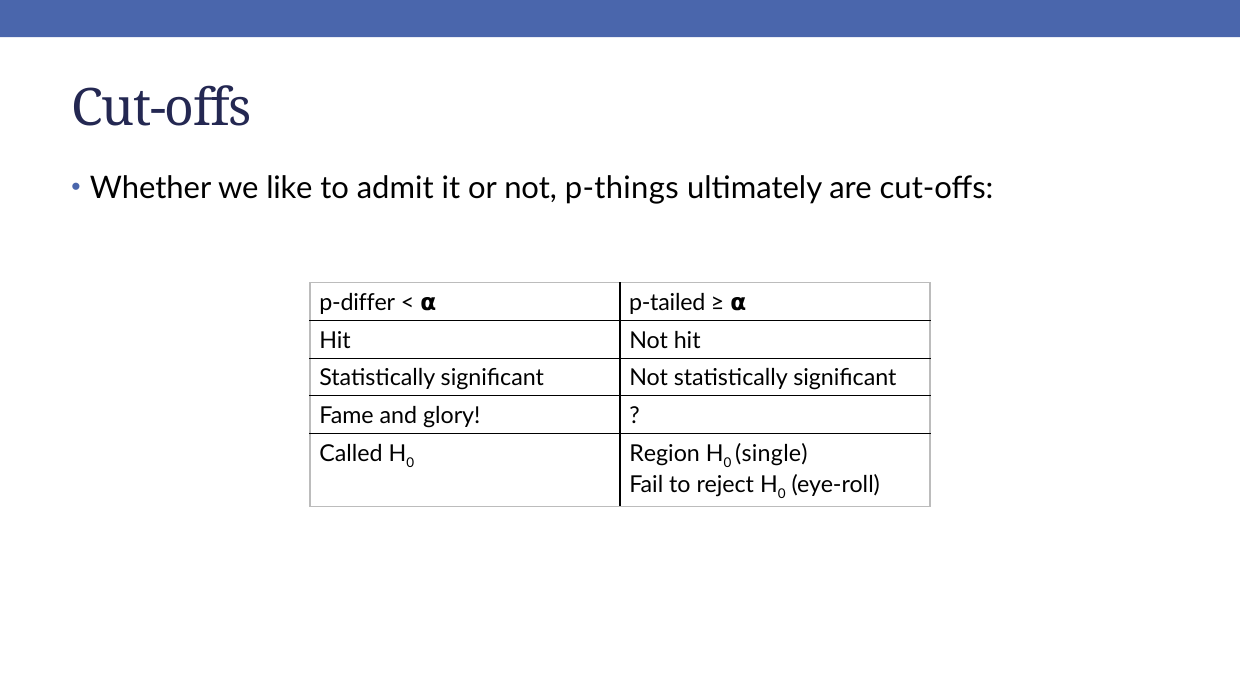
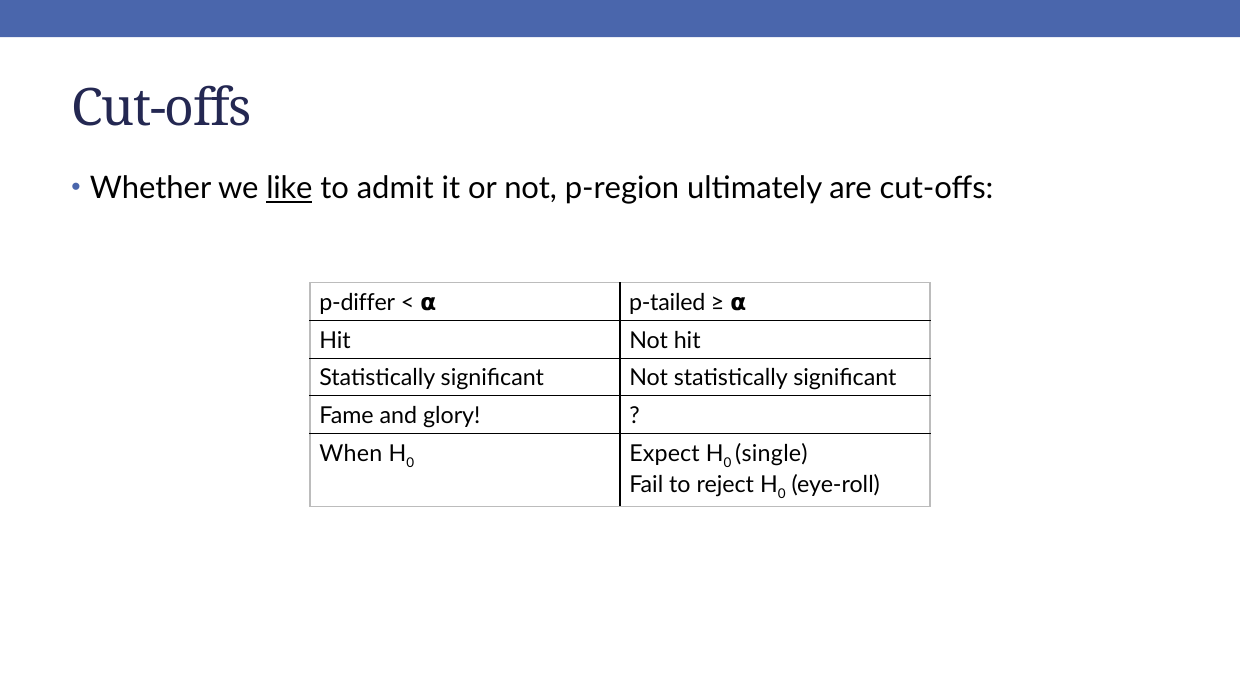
like underline: none -> present (289, 188)
p-things: p-things -> p-region (622, 188)
Called: Called -> When (351, 453)
Region: Region -> Expect (665, 453)
